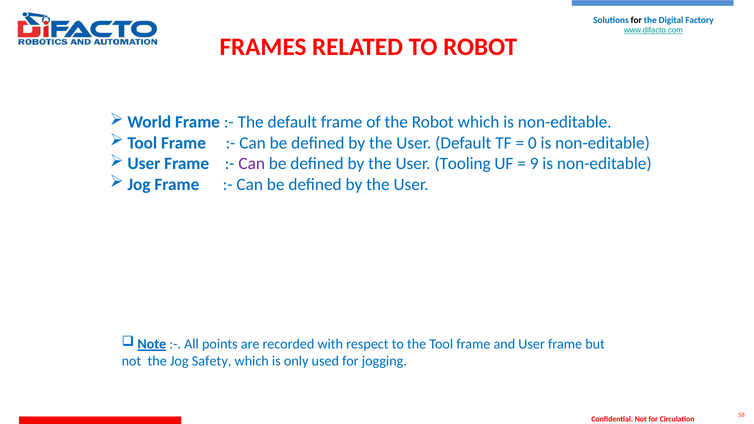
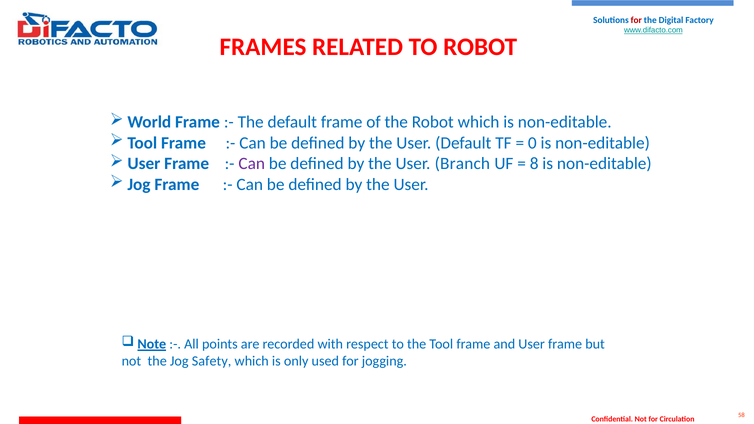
for colour: black -> red (636, 20)
Tooling: Tooling -> Branch (462, 164)
9: 9 -> 8 (534, 164)
